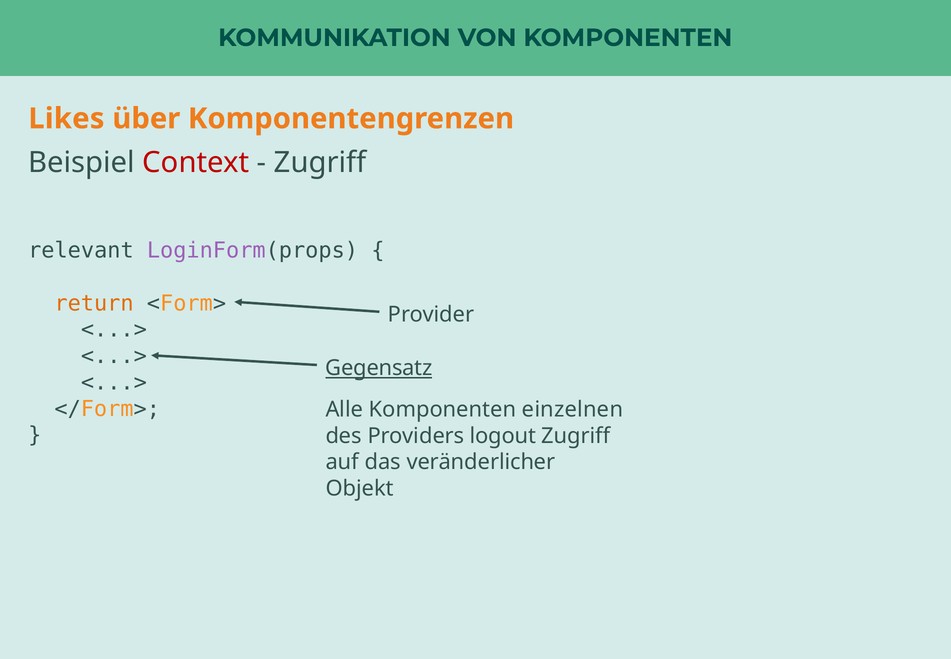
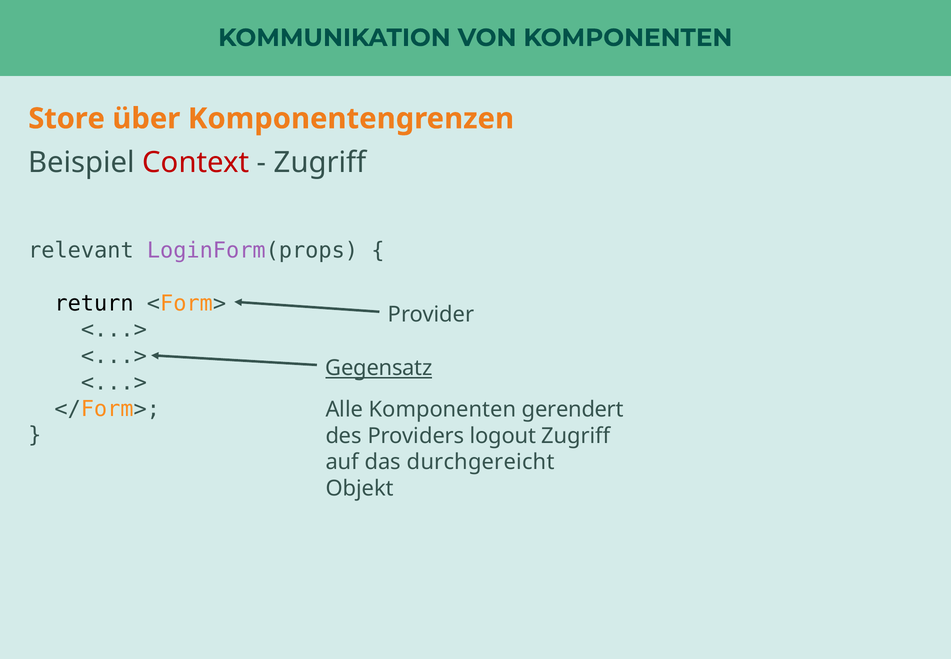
Likes: Likes -> Store (67, 119)
return colour: orange -> black (94, 303)
einzelnen: einzelnen -> gerendert (573, 409)
veränderlicher: veränderlicher -> durchgereicht (481, 462)
